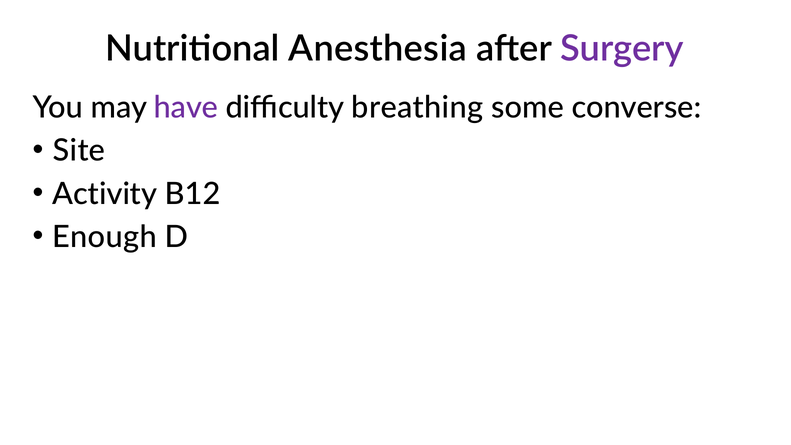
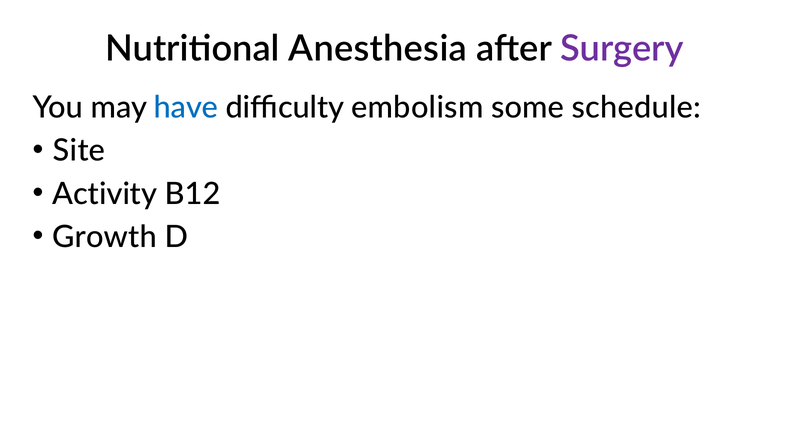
have colour: purple -> blue (186, 108)
breathing: breathing -> embolism (417, 108)
converse: converse -> schedule (636, 108)
Enough: Enough -> Growth (105, 237)
